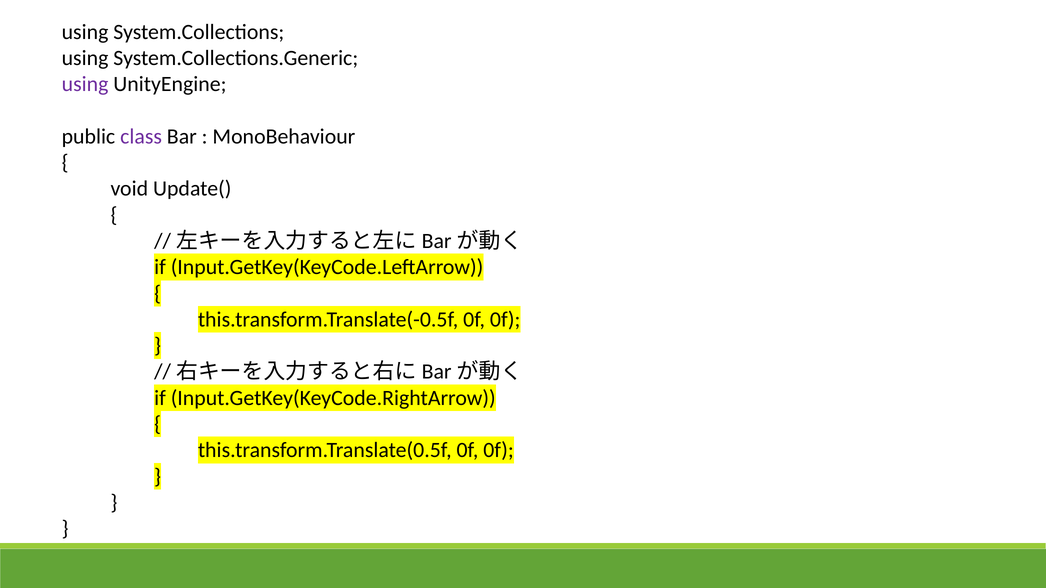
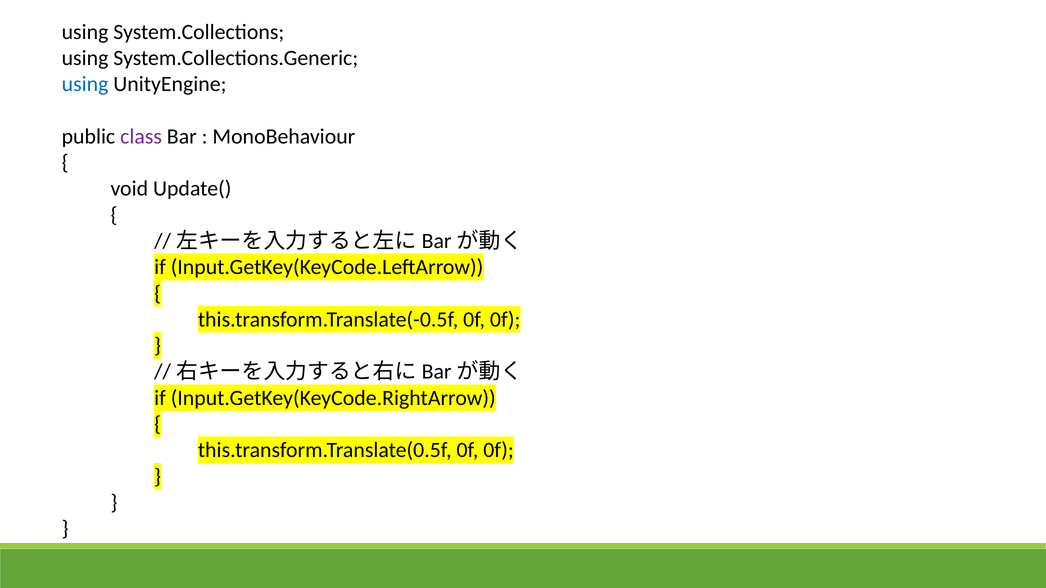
using colour: purple -> blue (85, 84)
